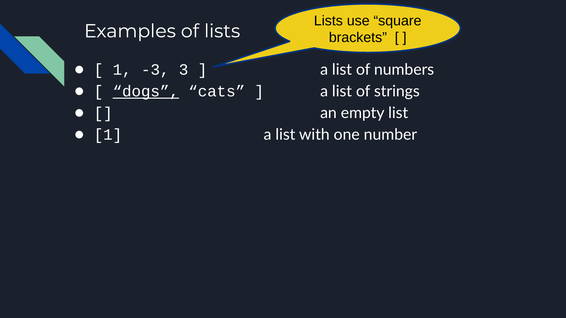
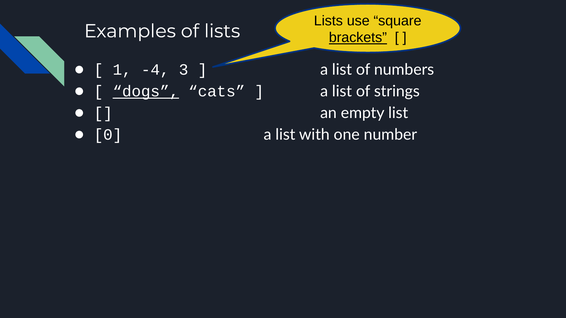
brackets underline: none -> present (358, 38)
-3: -3 -> -4 (155, 70)
1: 1 -> 0 (108, 135)
